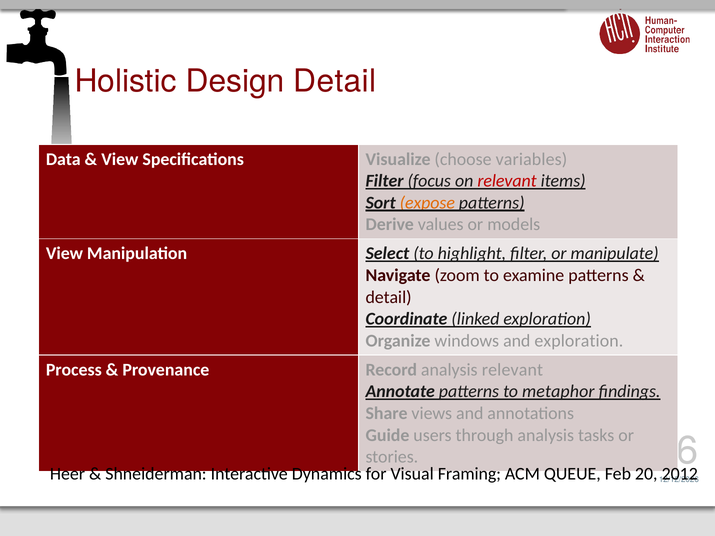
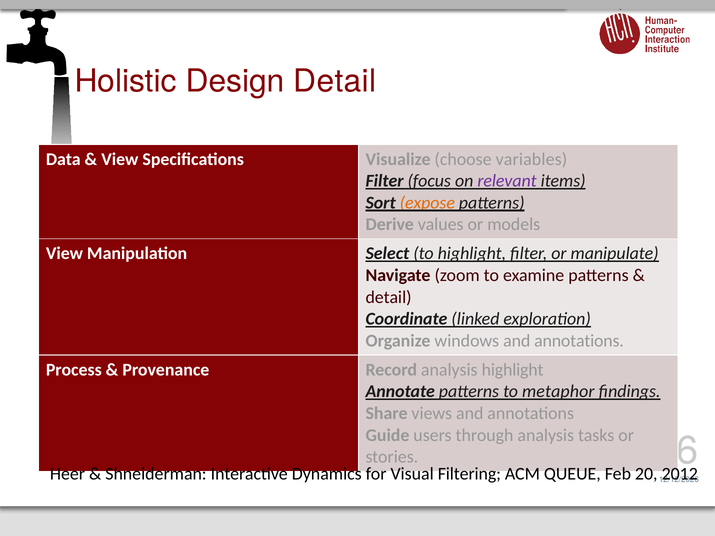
relevant colour: red -> purple (507, 181)
windows and exploration: exploration -> annotations (579, 341)
analysis relevant: relevant -> highlight (513, 370)
Framing: Framing -> Filtering (469, 474)
